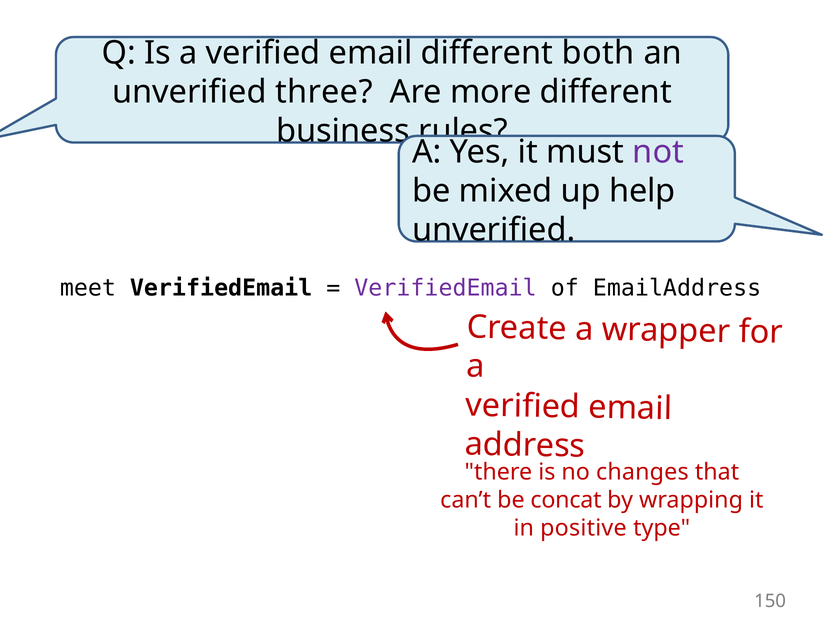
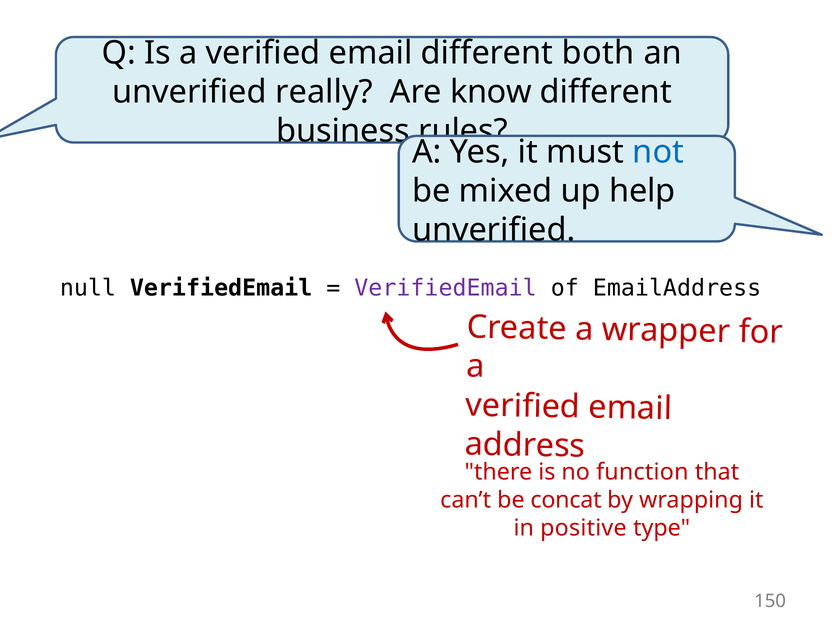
three: three -> really (324, 92)
more: more -> know (491, 92)
not colour: purple -> blue (658, 152)
meet: meet -> null (88, 288)
changes: changes -> function (642, 472)
